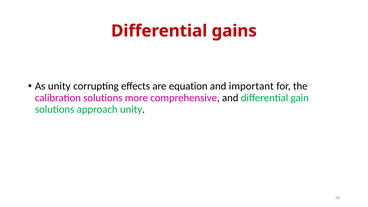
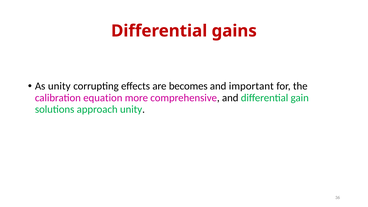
equation: equation -> becomes (188, 86)
calibration solutions: solutions -> equation (103, 98)
